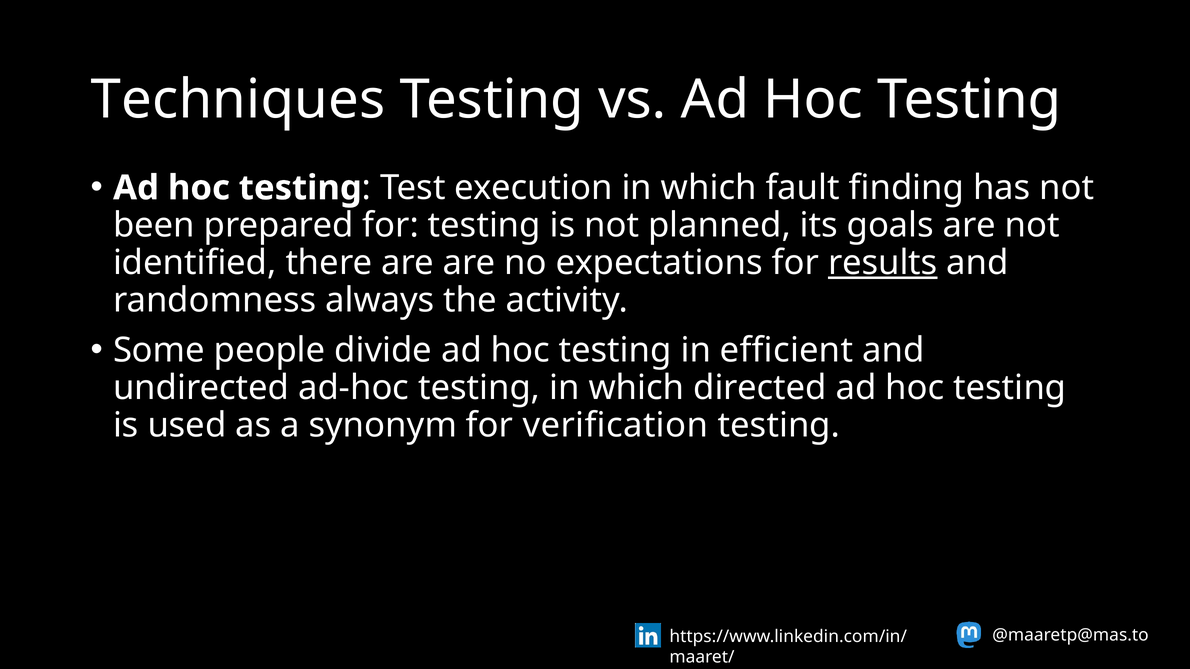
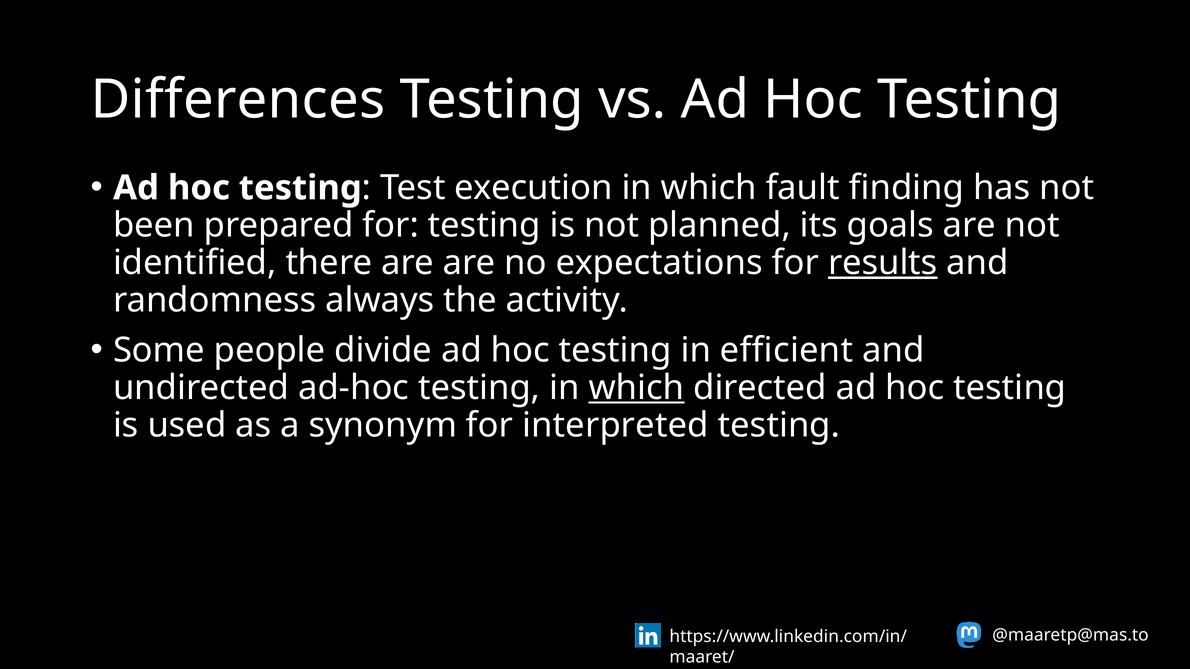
Techniques: Techniques -> Differences (238, 100)
which underline: none -> present (636, 388)
verification: verification -> interpreted (615, 425)
